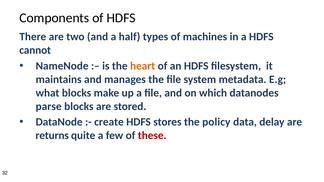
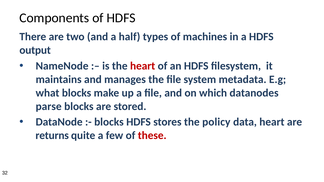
cannot: cannot -> output (35, 50)
heart colour: orange -> red (143, 66)
create: create -> blocks (109, 122)
data delay: delay -> heart (272, 122)
